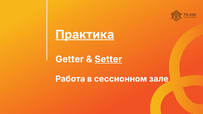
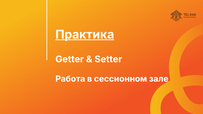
Setter underline: present -> none (108, 59)
